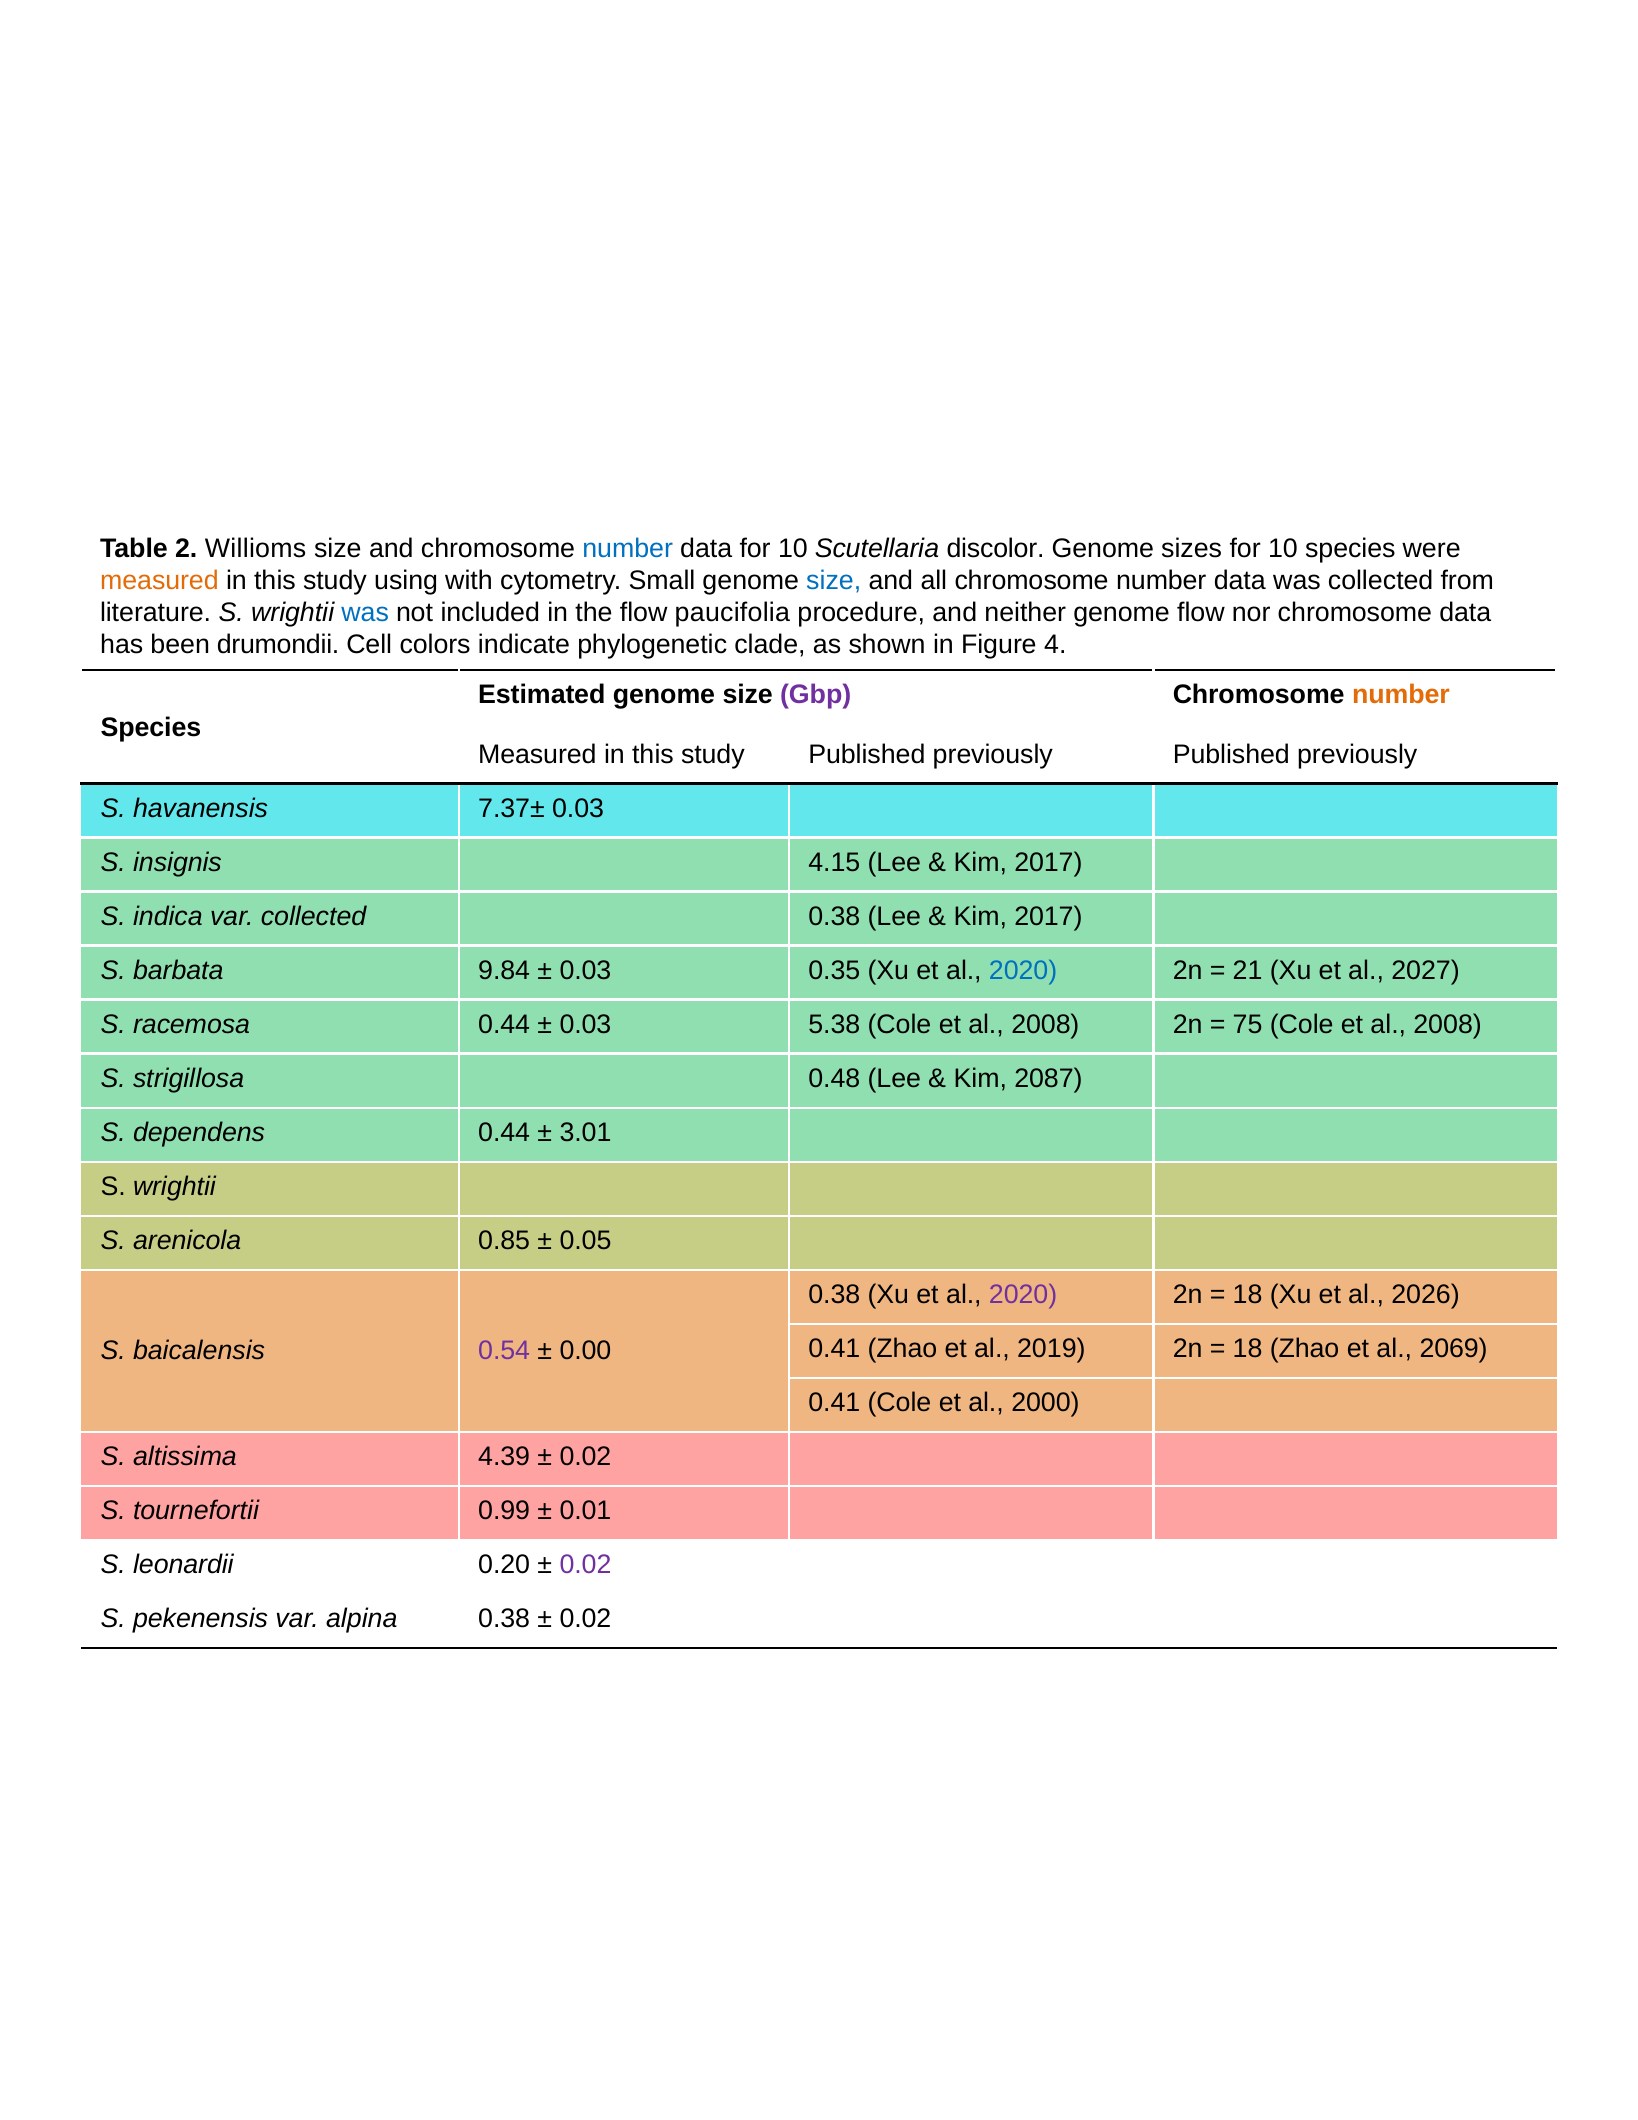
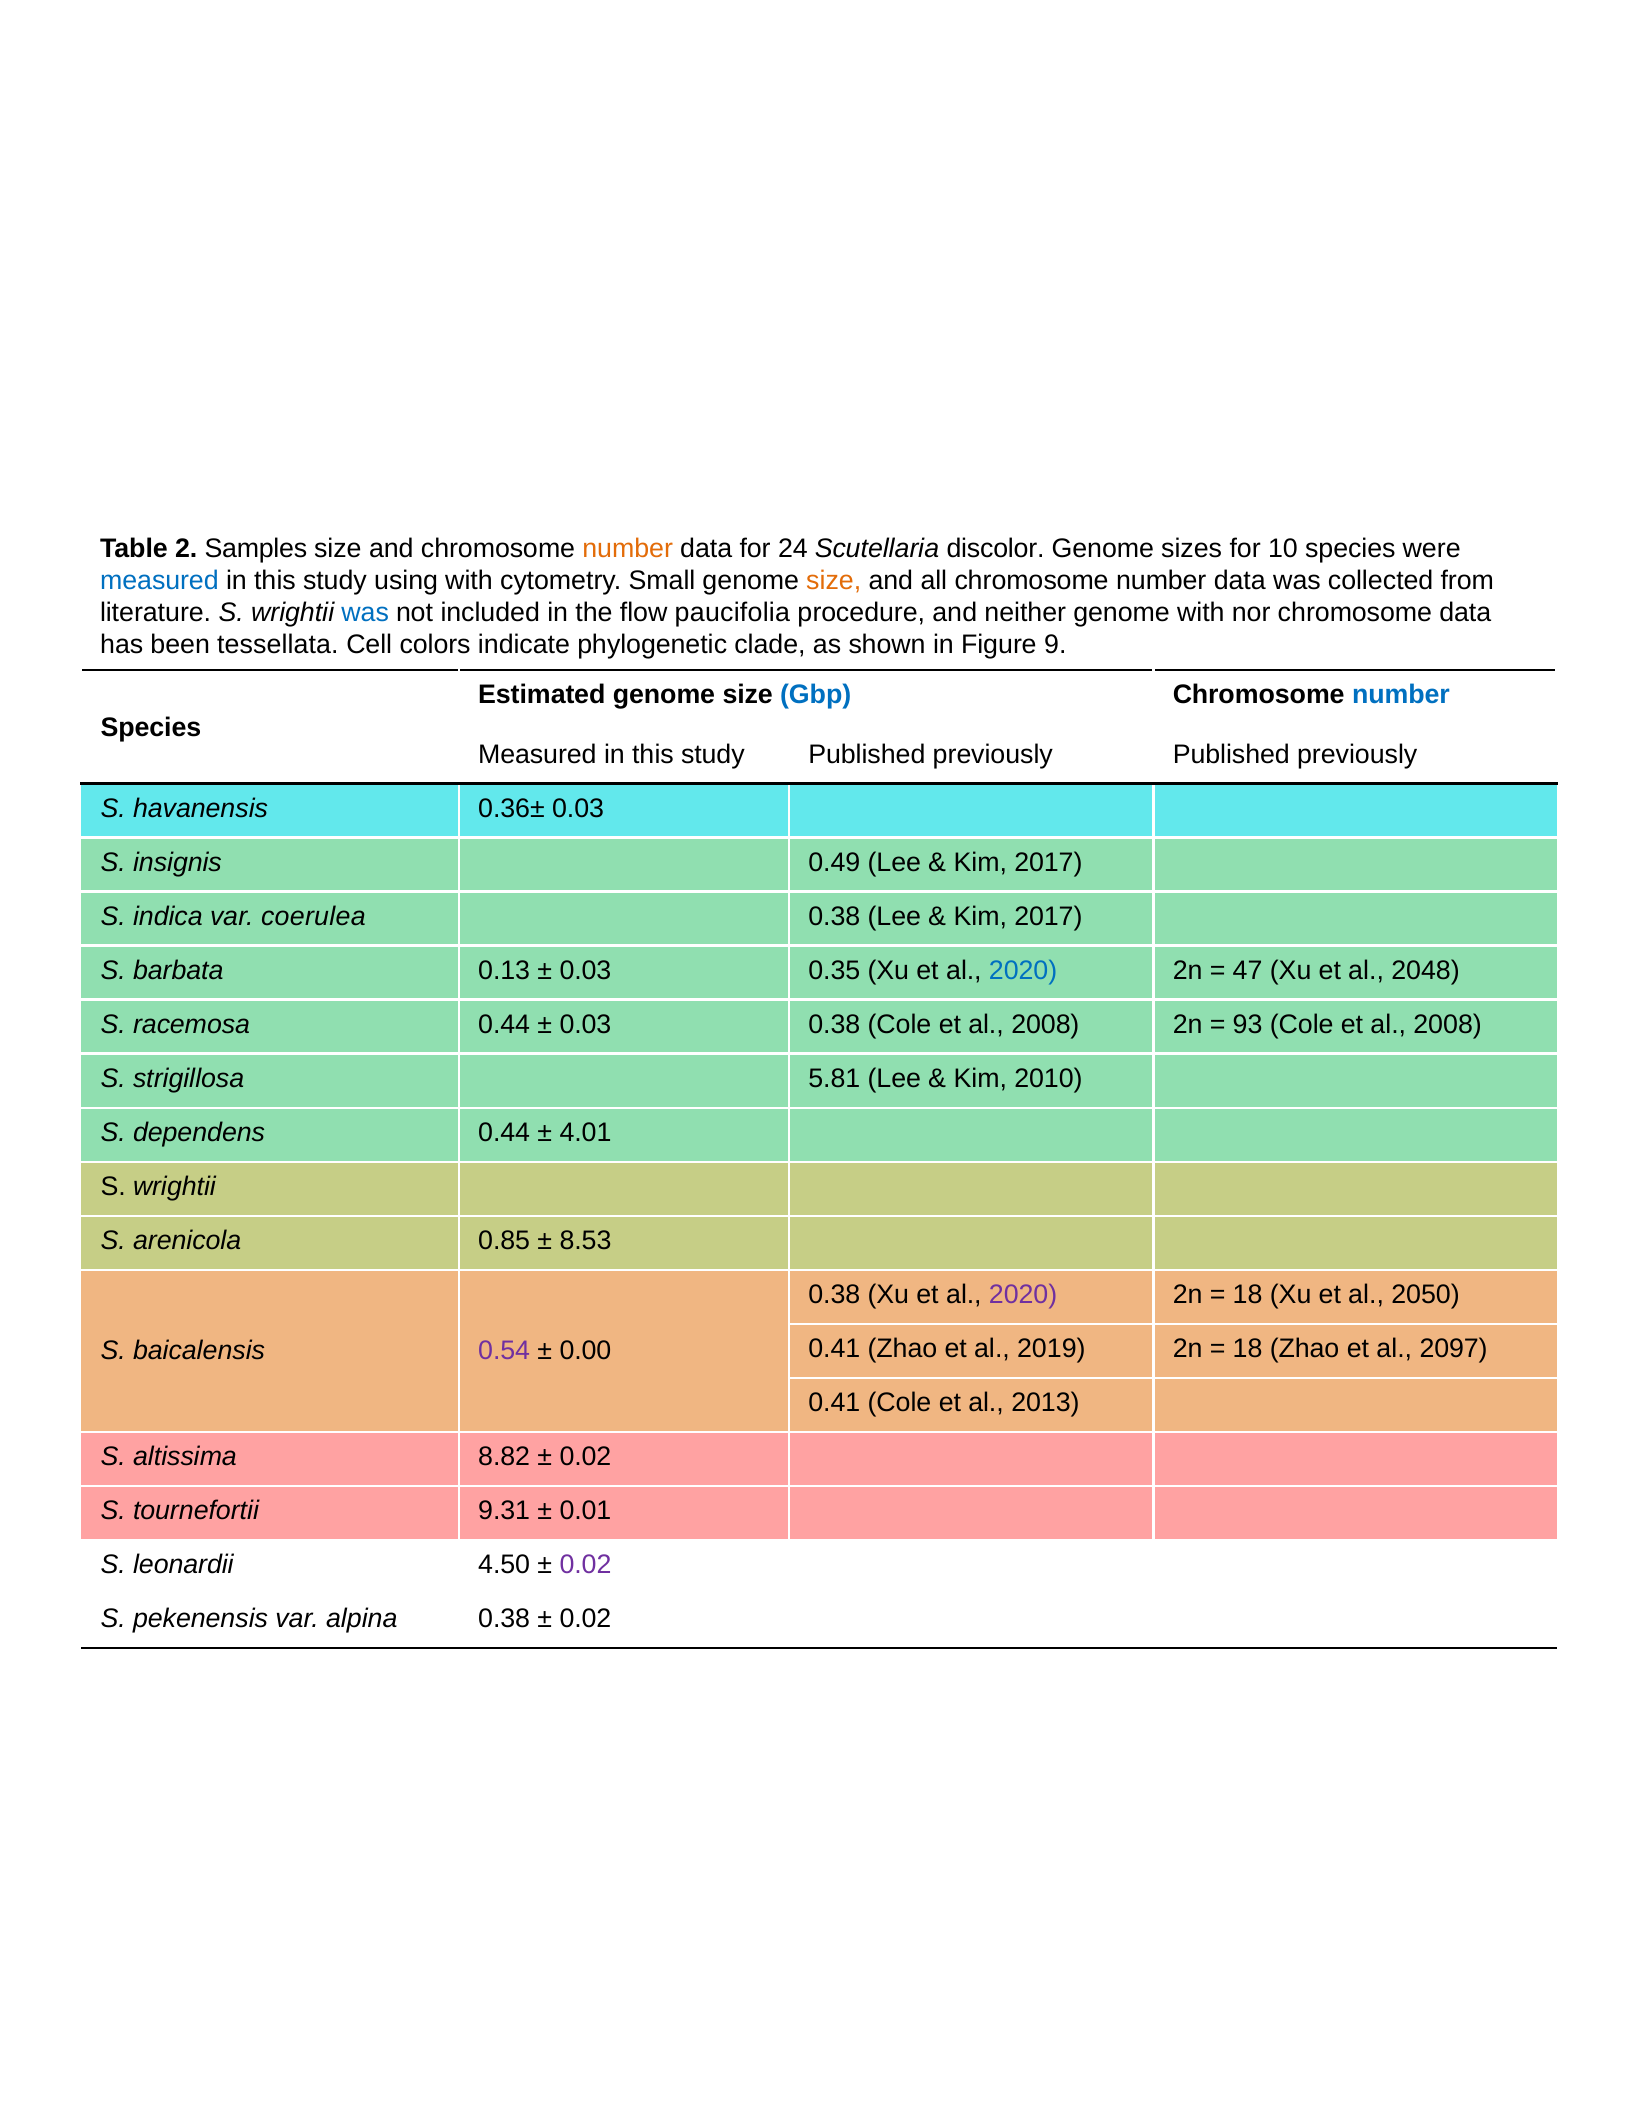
Willioms: Willioms -> Samples (256, 548)
number colour: blue -> orange (628, 548)
data for 10: 10 -> 24 (793, 548)
measured colour: orange -> blue (159, 580)
size colour: blue -> orange (834, 580)
genome flow: flow -> with (1201, 613)
drumondii: drumondii -> tessellata (278, 645)
4: 4 -> 9 (1055, 645)
Gbp colour: purple -> blue (816, 695)
number colour: orange -> blue (1401, 695)
7.37±: 7.37± -> 0.36± (511, 808)
4.15: 4.15 -> 0.49 (834, 862)
var collected: collected -> coerulea (313, 916)
9.84: 9.84 -> 0.13 (504, 970)
21: 21 -> 47 (1248, 970)
2027: 2027 -> 2048 (1426, 970)
0.03 5.38: 5.38 -> 0.38 (834, 1024)
75: 75 -> 93 (1248, 1024)
0.48: 0.48 -> 5.81 (834, 1078)
2087: 2087 -> 2010 (1048, 1078)
3.01: 3.01 -> 4.01 (585, 1132)
0.05: 0.05 -> 8.53 (585, 1240)
2026: 2026 -> 2050 (1426, 1295)
2069: 2069 -> 2097 (1454, 1349)
2000: 2000 -> 2013 (1045, 1403)
4.39: 4.39 -> 8.82 (504, 1457)
0.99: 0.99 -> 9.31 (504, 1511)
0.20: 0.20 -> 4.50 (504, 1565)
